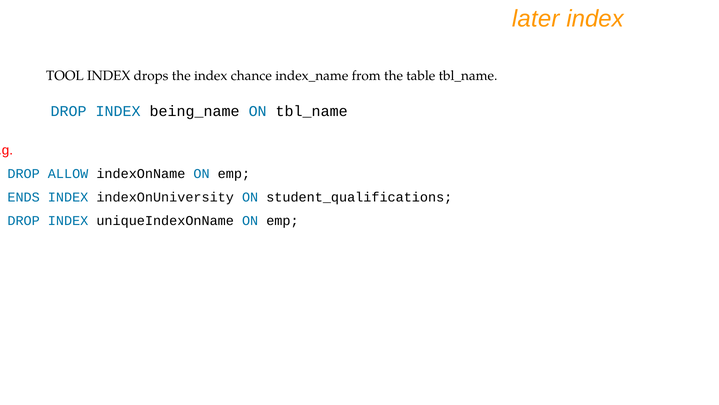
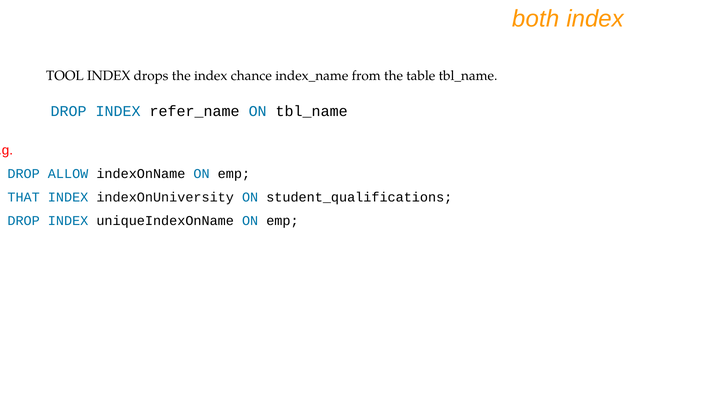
later: later -> both (536, 19)
being_name: being_name -> refer_name (195, 111)
ENDS: ENDS -> THAT (24, 197)
